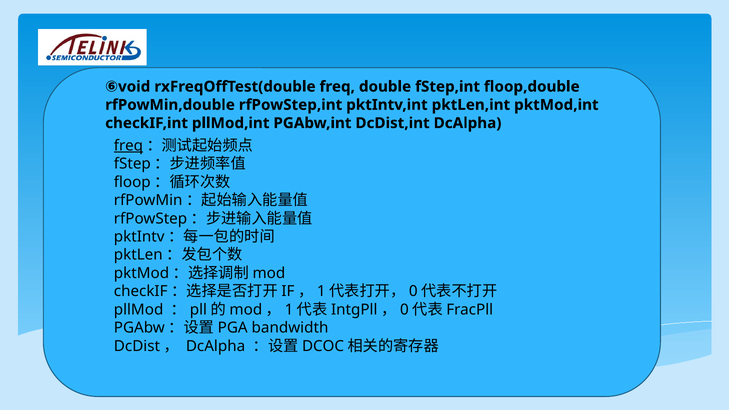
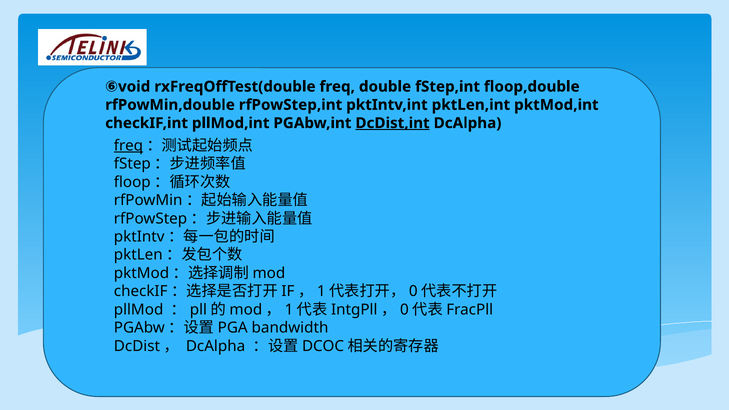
DcDist,int underline: none -> present (393, 123)
